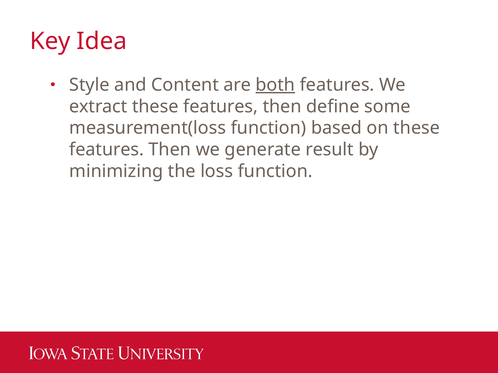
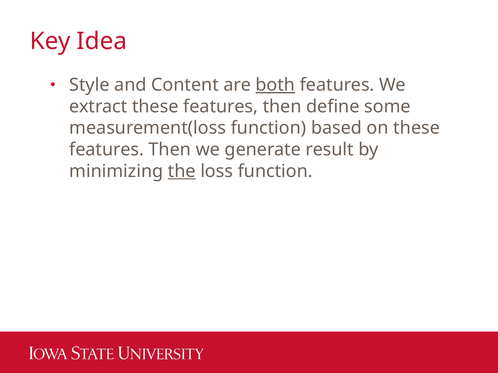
the underline: none -> present (182, 171)
